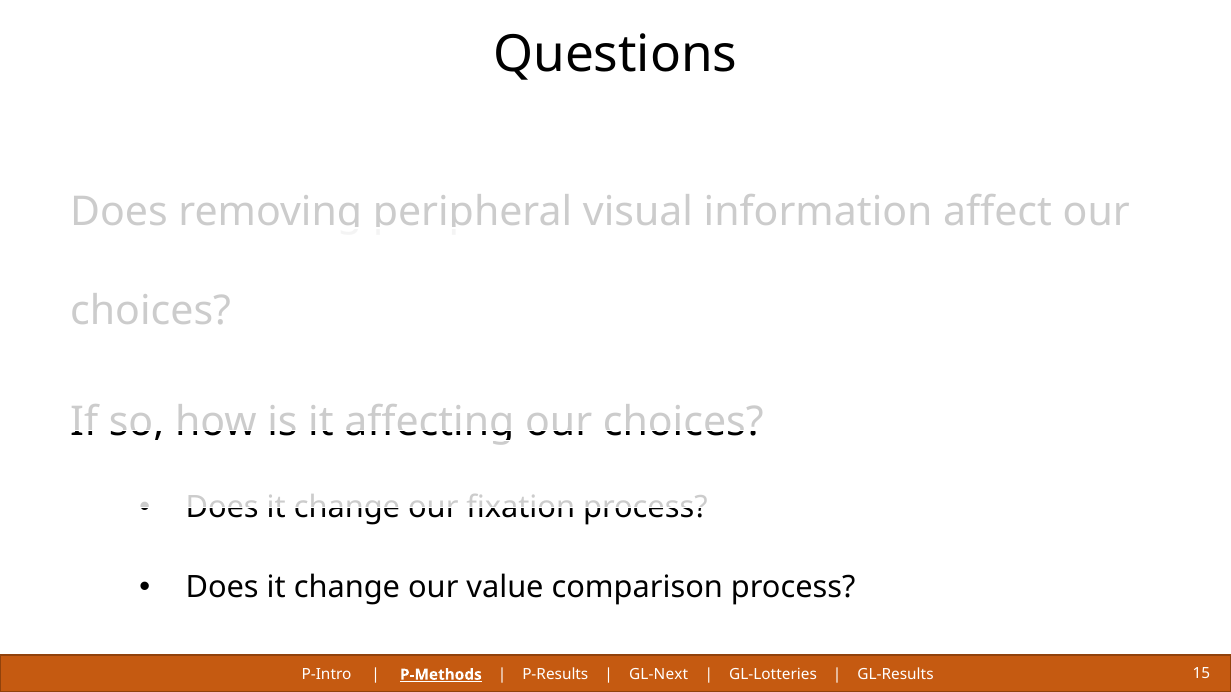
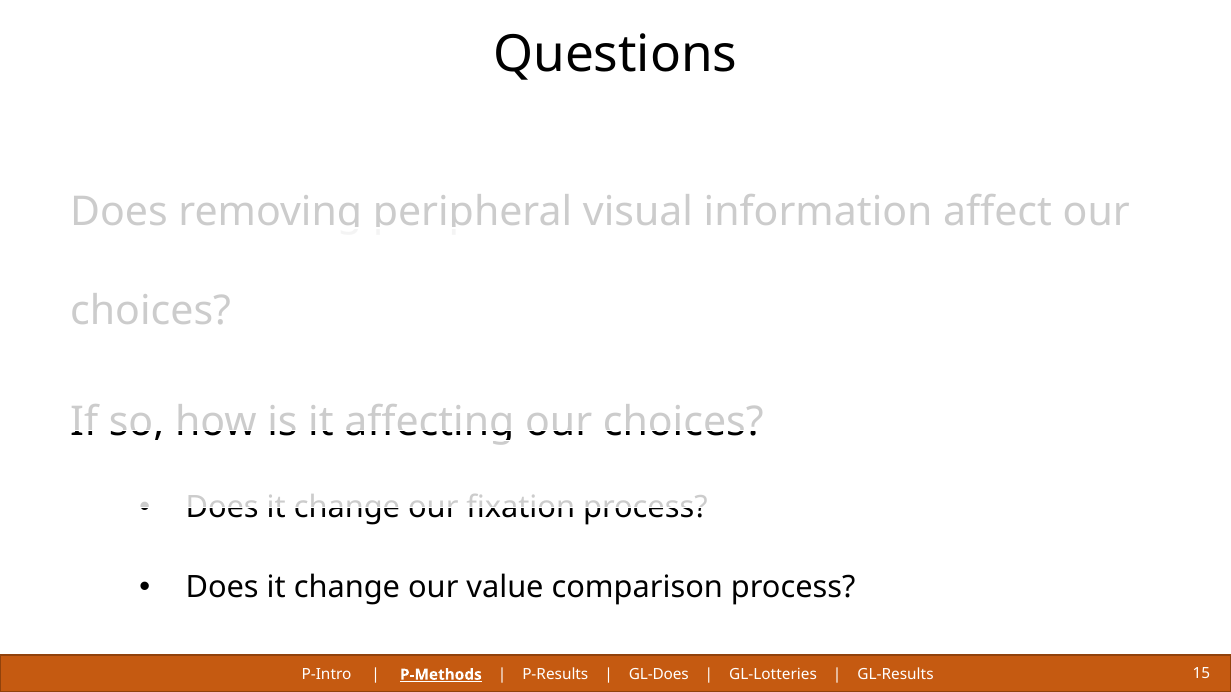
GL-Next: GL-Next -> GL-Does (659, 675)
